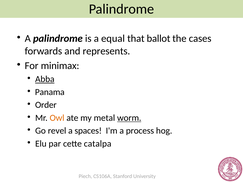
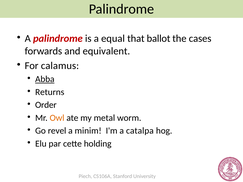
palindrome colour: black -> red (58, 39)
represents: represents -> equivalent (106, 51)
minimax: minimax -> calamus (60, 66)
Panama: Panama -> Returns (50, 92)
worm underline: present -> none (129, 118)
spaces: spaces -> minim (88, 131)
process: process -> catalpa (140, 131)
catalpa: catalpa -> holding (98, 144)
